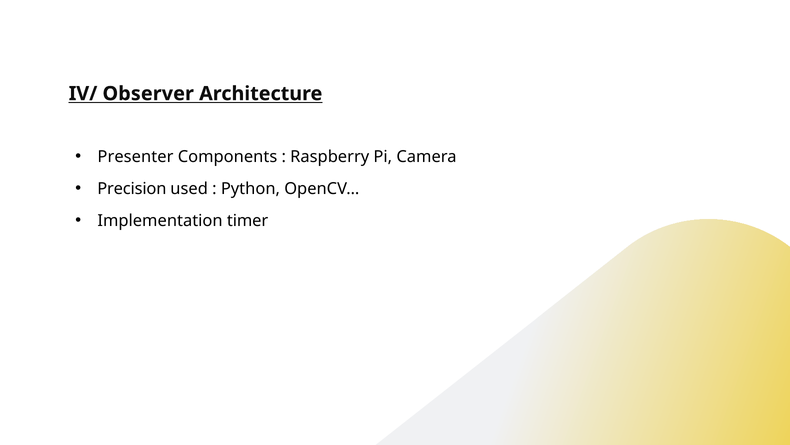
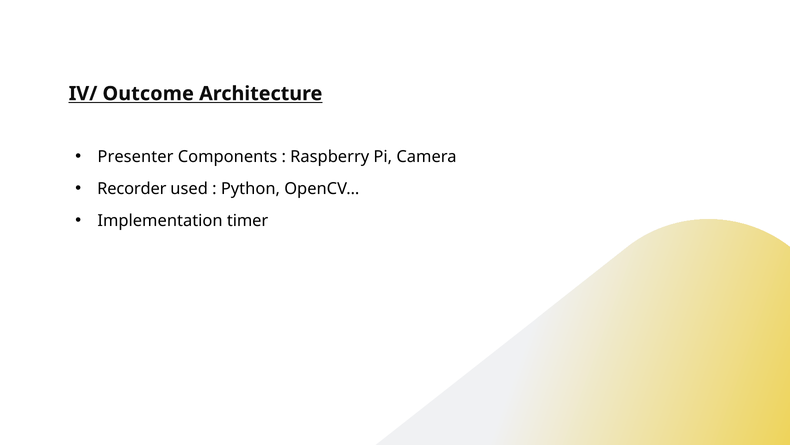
Observer: Observer -> Outcome (148, 94)
Precision: Precision -> Recorder (132, 189)
